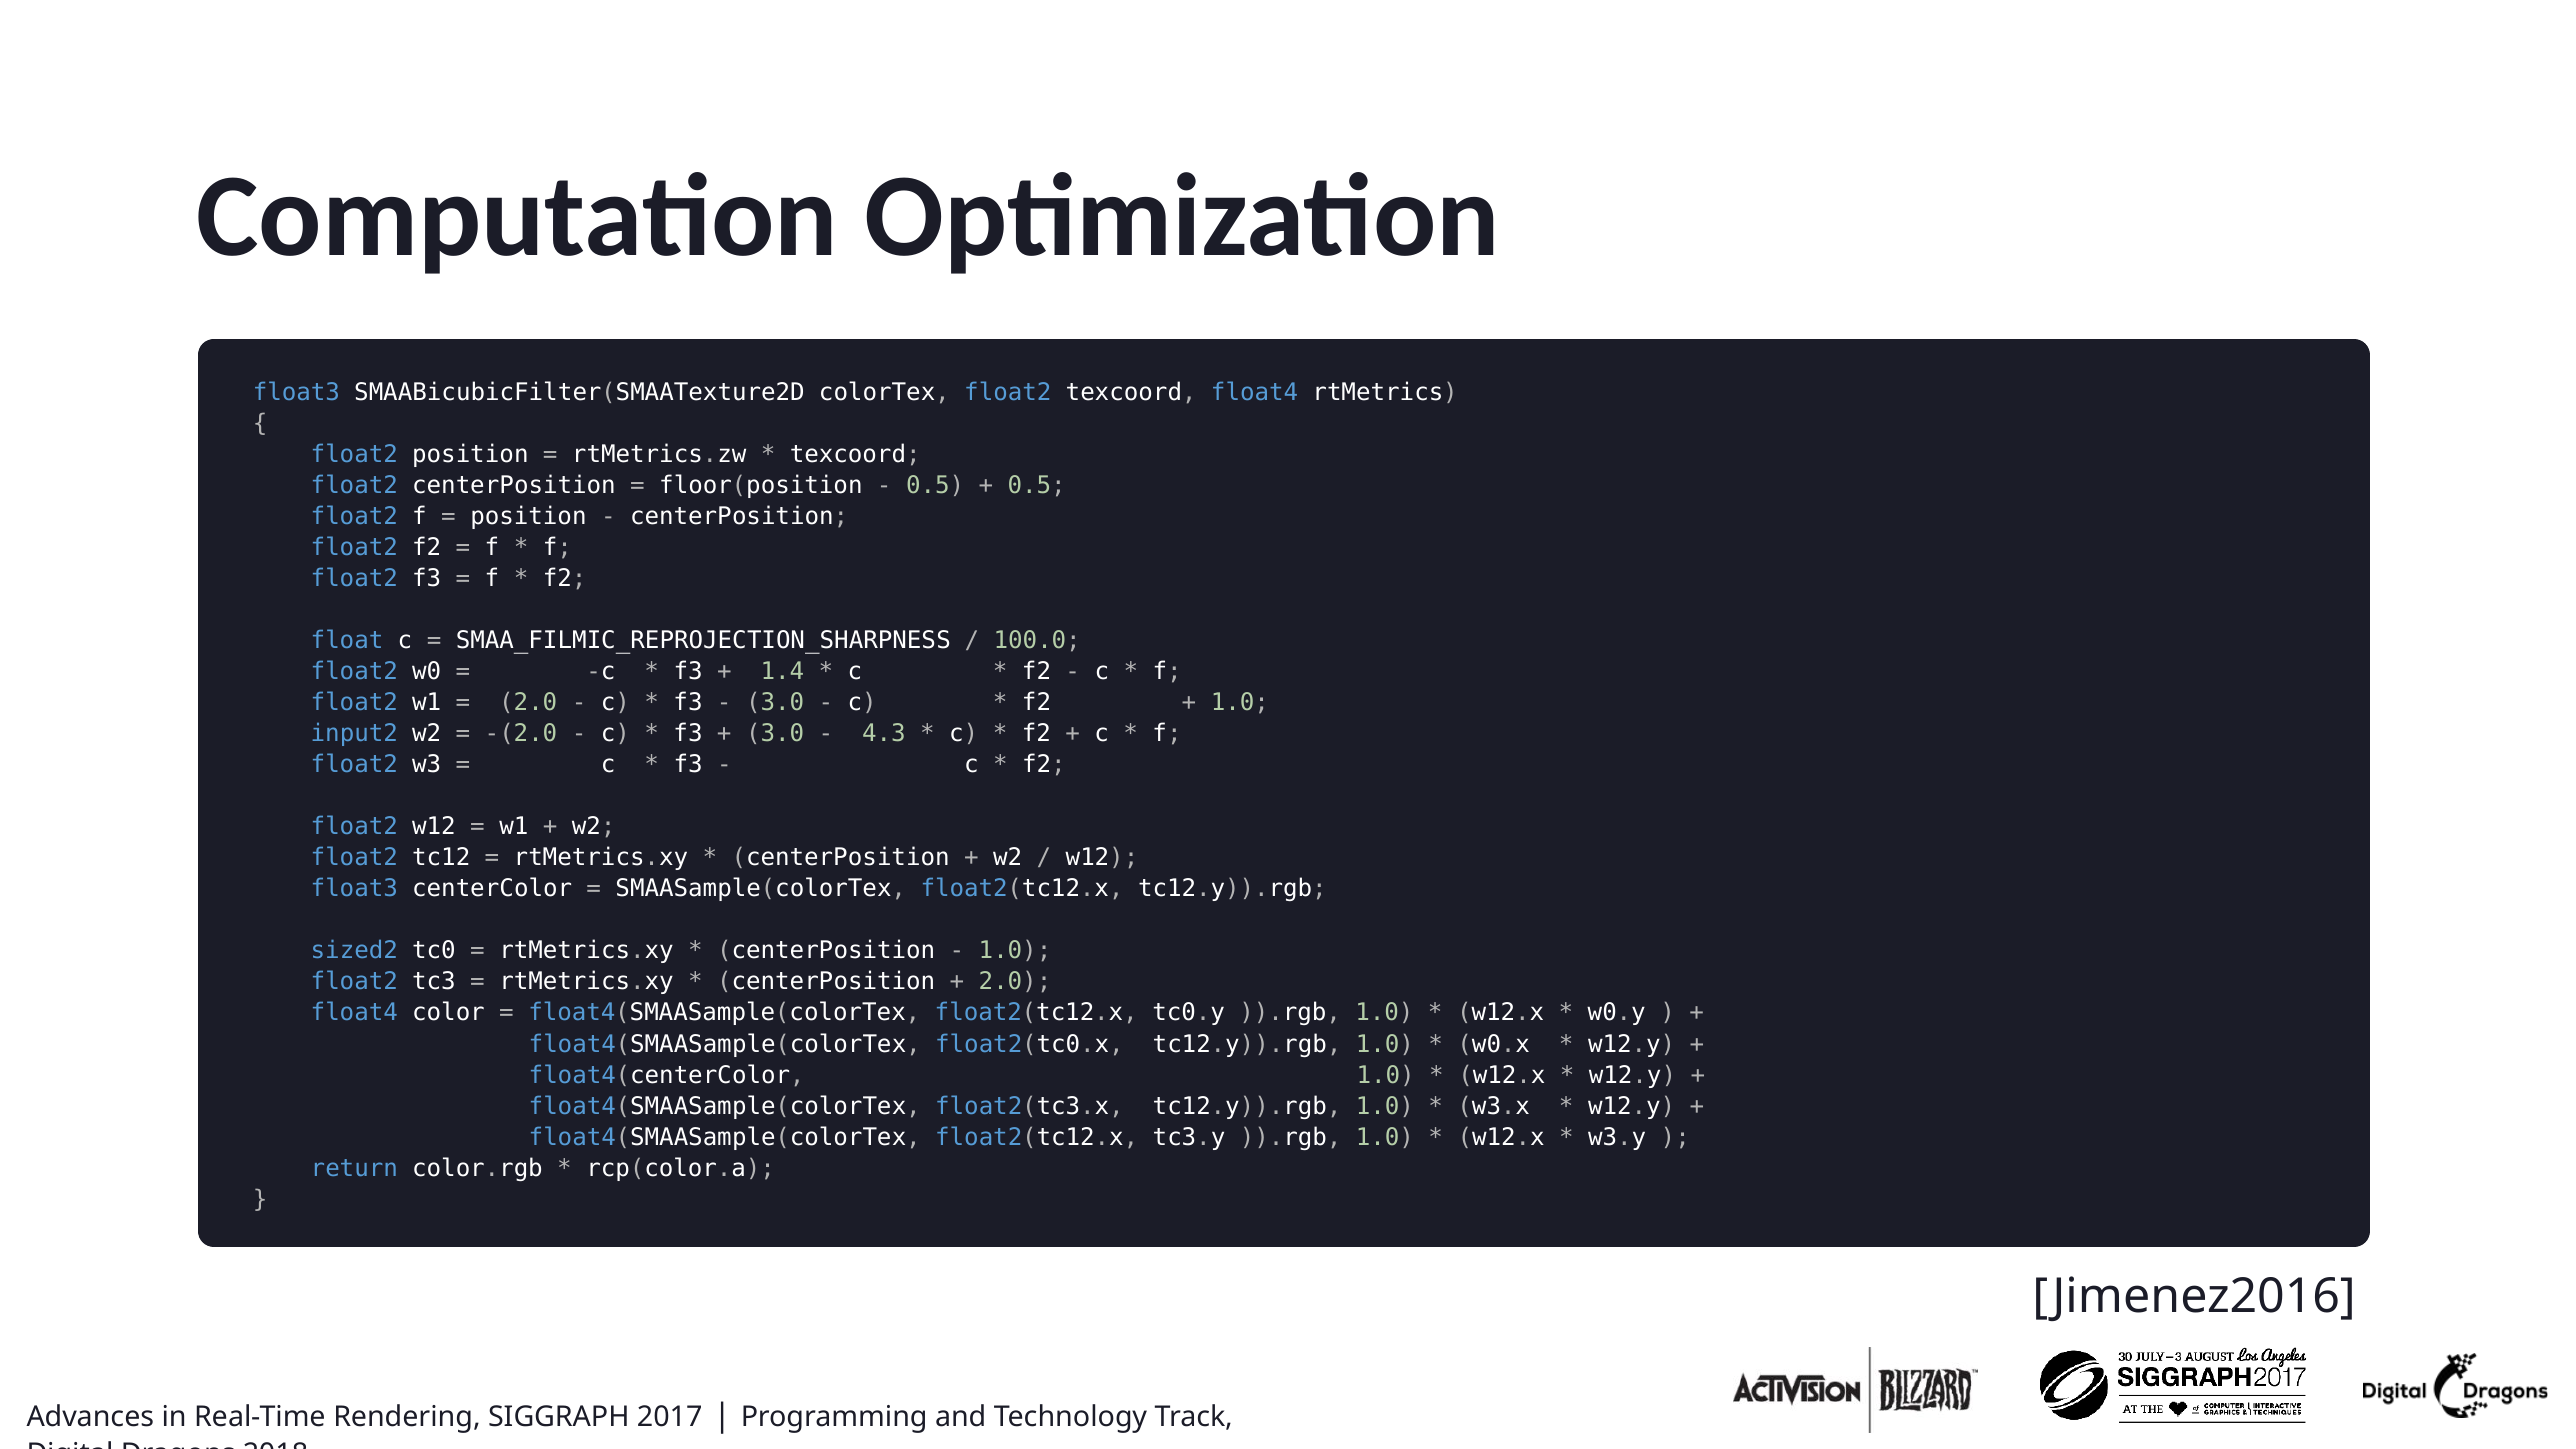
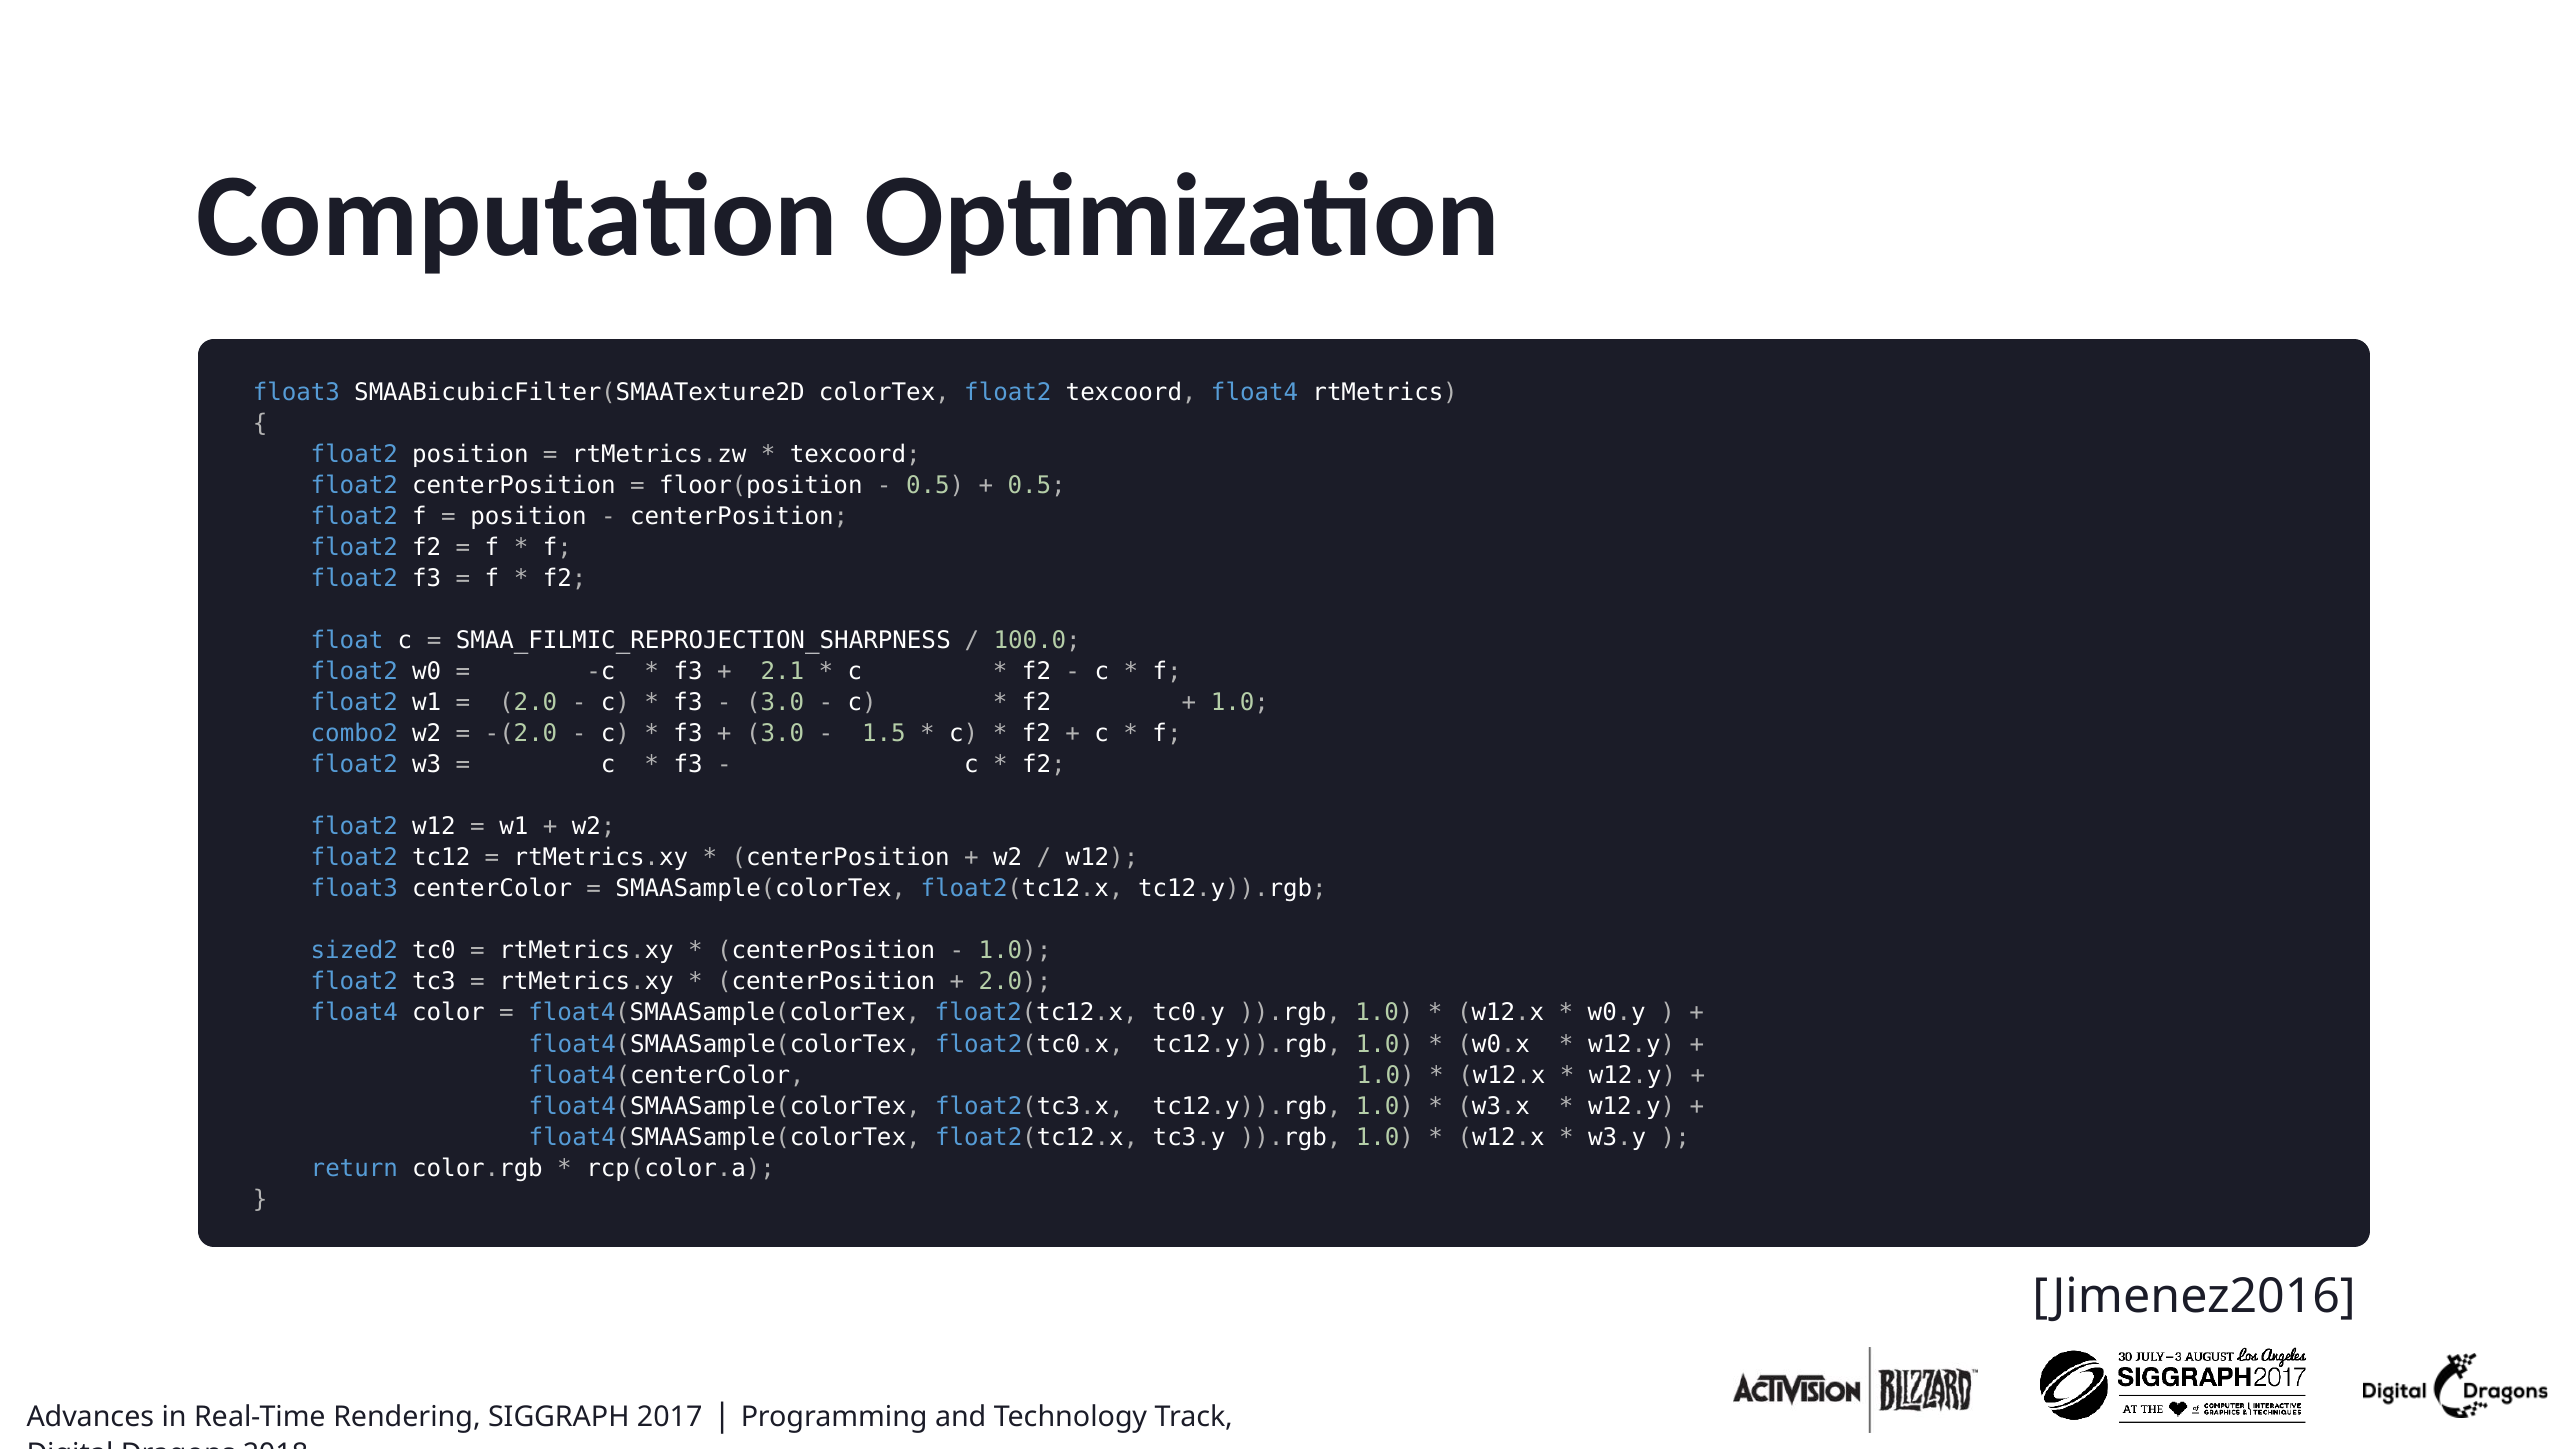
1.4: 1.4 -> 2.1 (782, 672)
input2: input2 -> combo2 (354, 734)
4.3: 4.3 -> 1.5 (884, 734)
